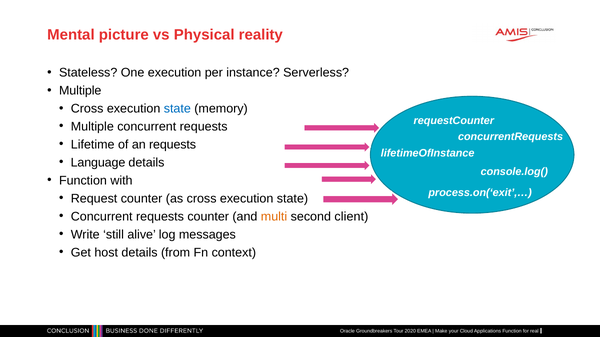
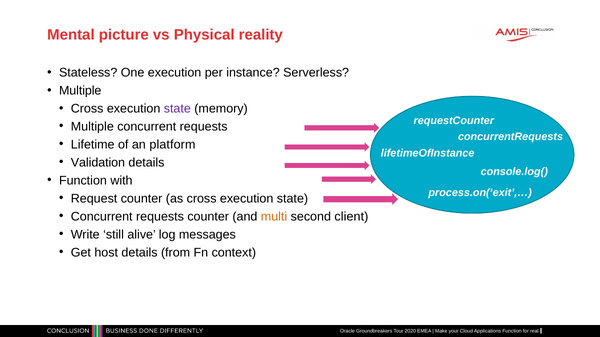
state colour: blue -> purple (177, 109)
an requests: requests -> platform (172, 145)
Language: Language -> Validation (98, 163)
